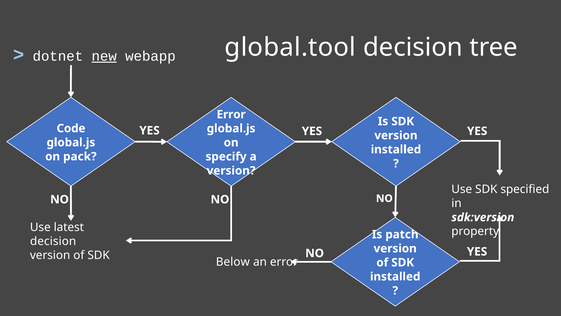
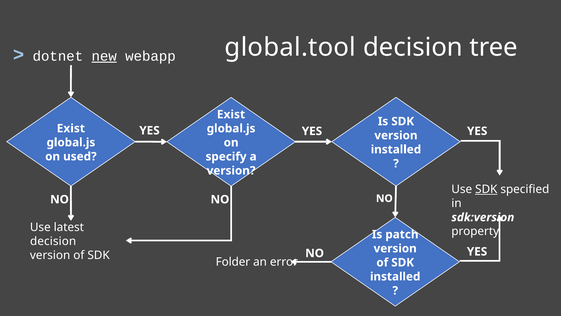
Error: Error -> Exist (231, 114)
Code: Code -> Exist (71, 128)
pack: pack -> used (80, 156)
SDK underline: none -> present (486, 189)
Below: Below -> Folder (233, 262)
